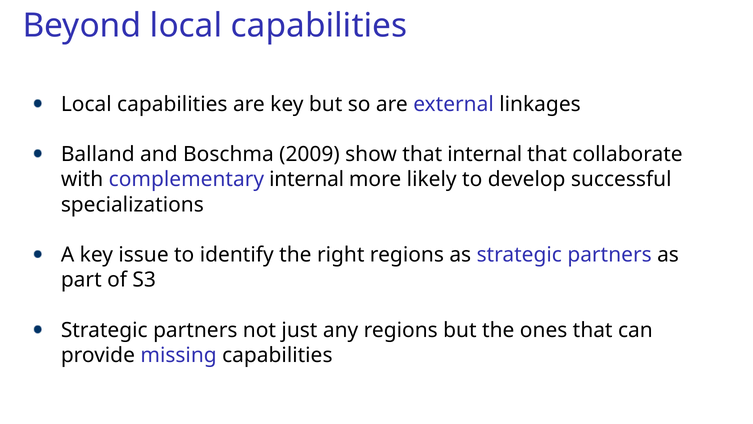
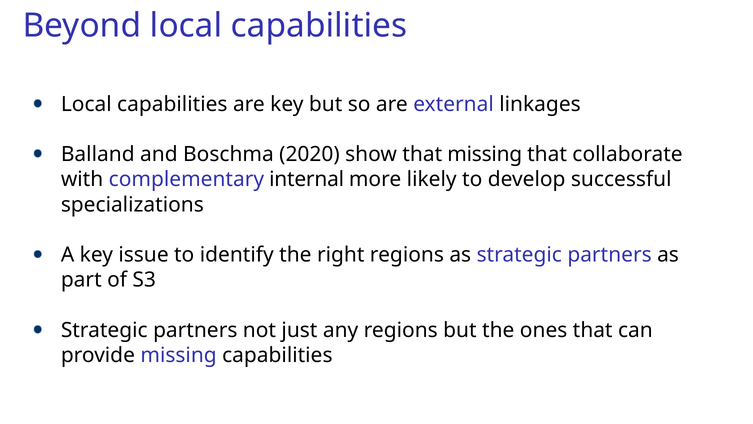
2009: 2009 -> 2020 (309, 154)
that internal: internal -> missing (485, 154)
